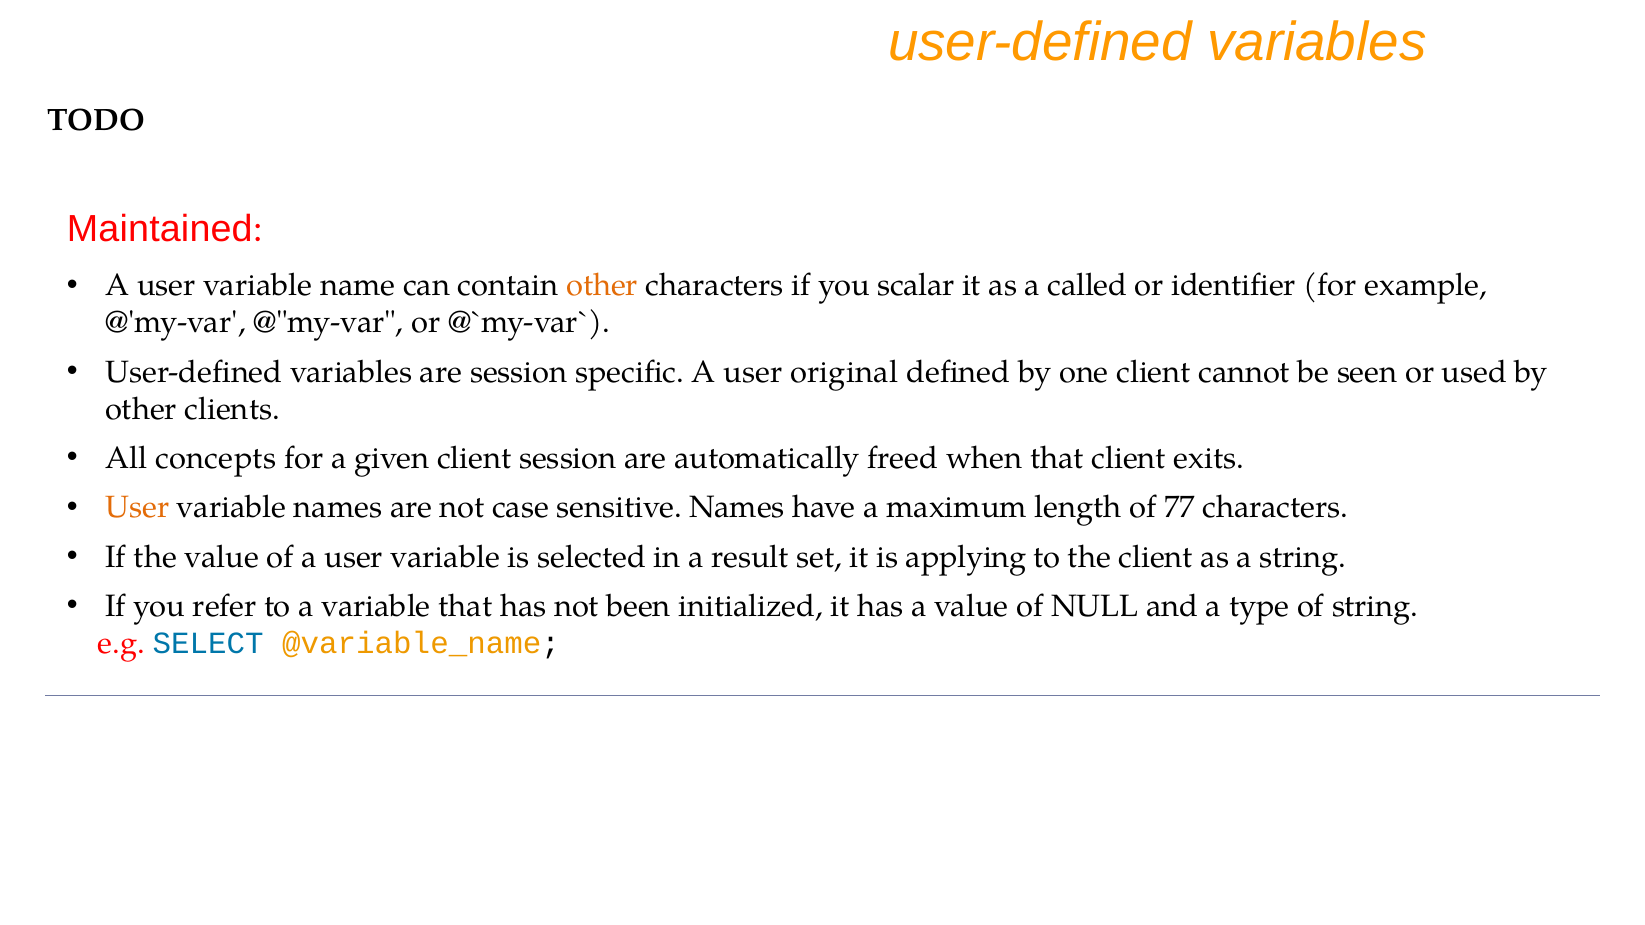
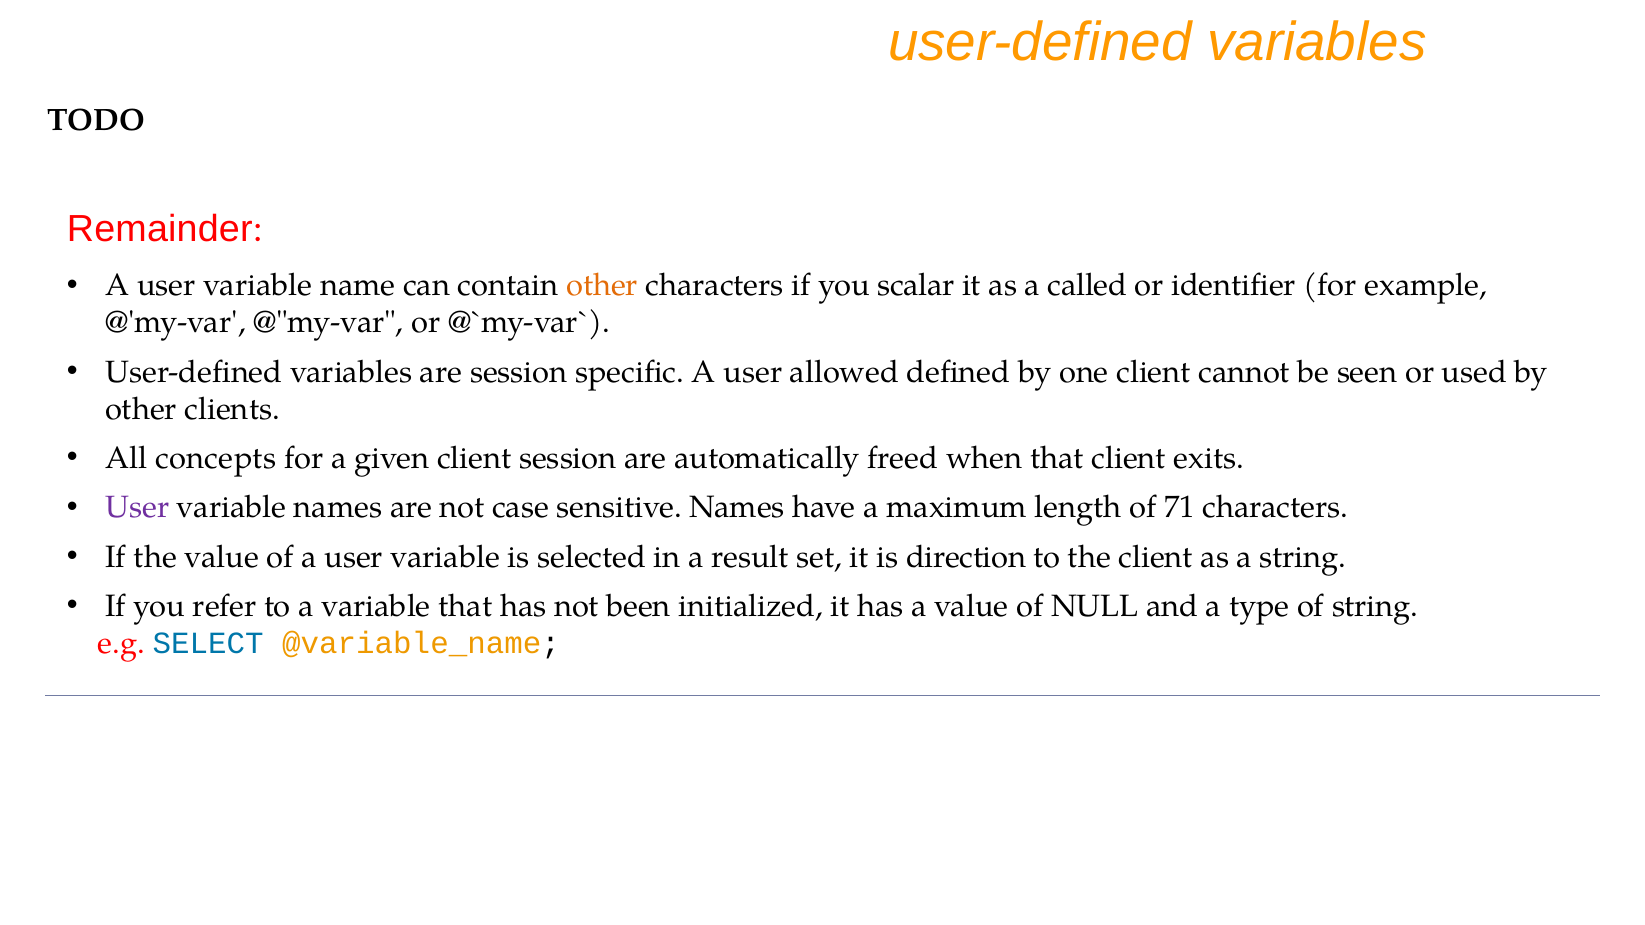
Maintained: Maintained -> Remainder (160, 229)
original: original -> allowed (844, 372)
User colour: orange -> purple (137, 508)
77: 77 -> 71 (1180, 508)
applying: applying -> direction (966, 557)
